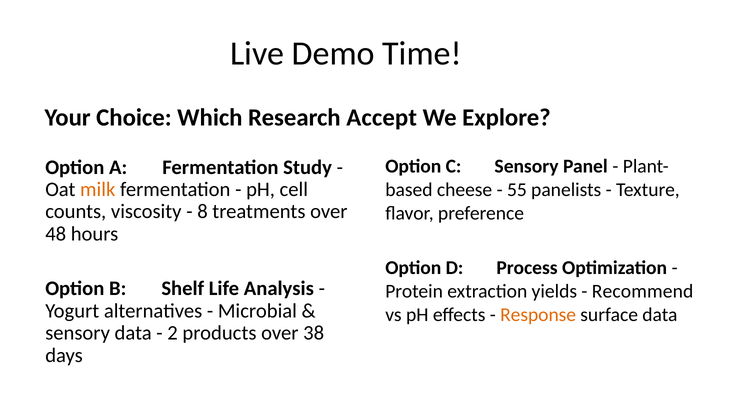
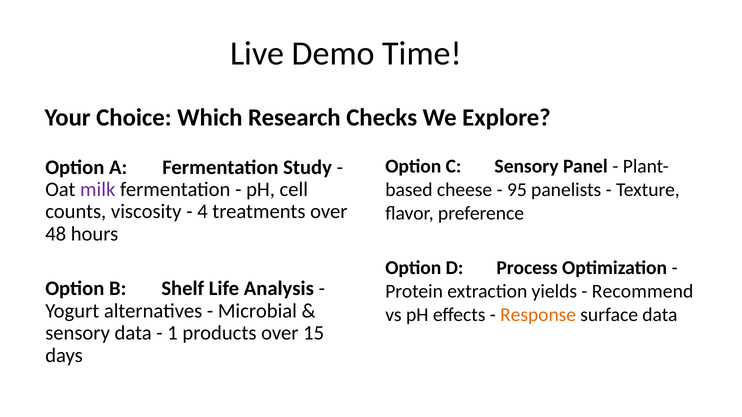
Accept: Accept -> Checks (382, 118)
milk colour: orange -> purple (98, 190)
55: 55 -> 95 (517, 190)
8: 8 -> 4 (202, 212)
2: 2 -> 1 (173, 333)
38: 38 -> 15 (314, 333)
